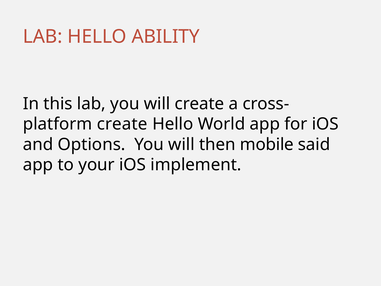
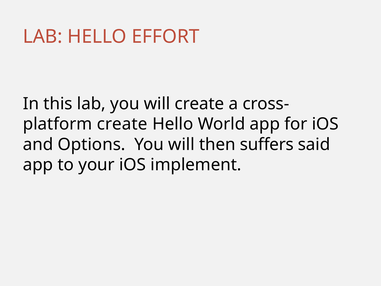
ABILITY: ABILITY -> EFFORT (166, 37)
mobile: mobile -> suffers (267, 144)
